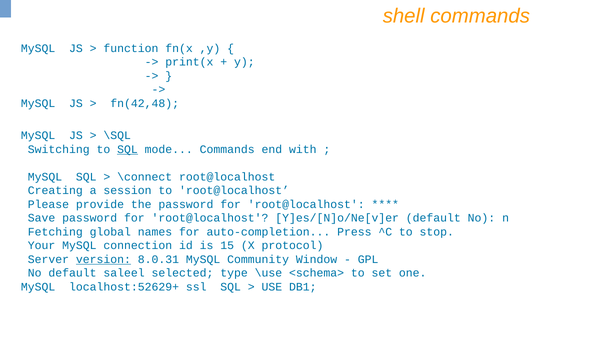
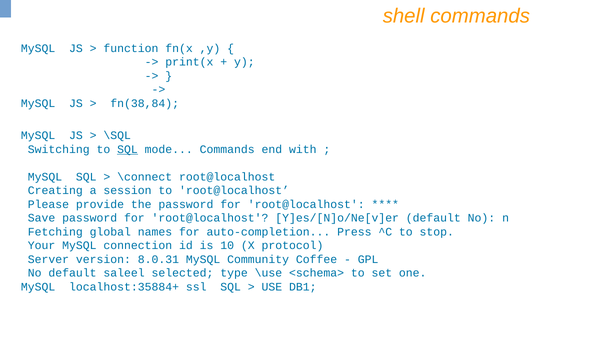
fn(42,48: fn(42,48 -> fn(38,84 (145, 103)
15: 15 -> 10 (227, 245)
version underline: present -> none (103, 259)
Window: Window -> Coffee (317, 259)
localhost:52629+: localhost:52629+ -> localhost:35884+ (124, 287)
